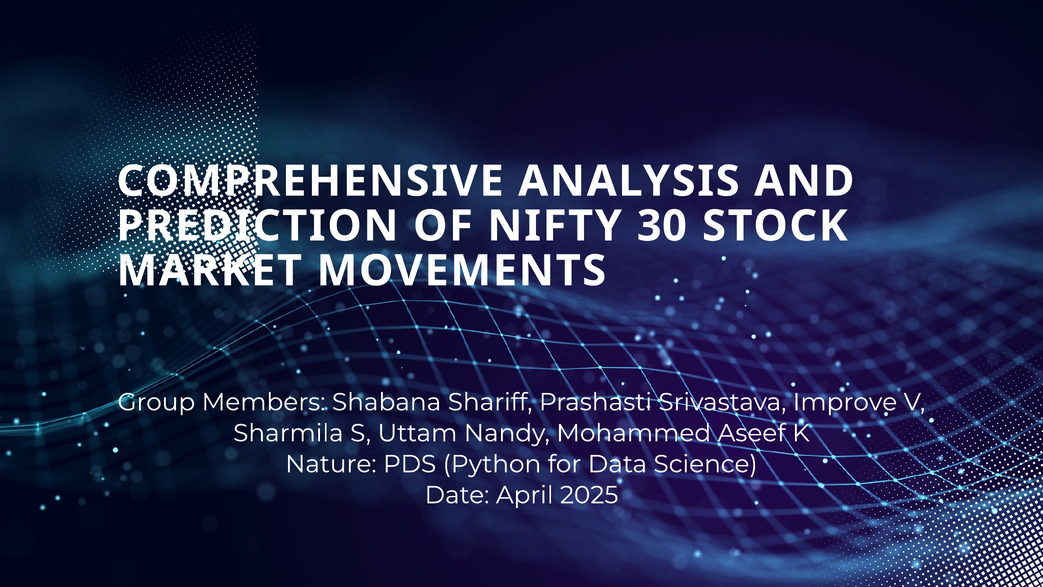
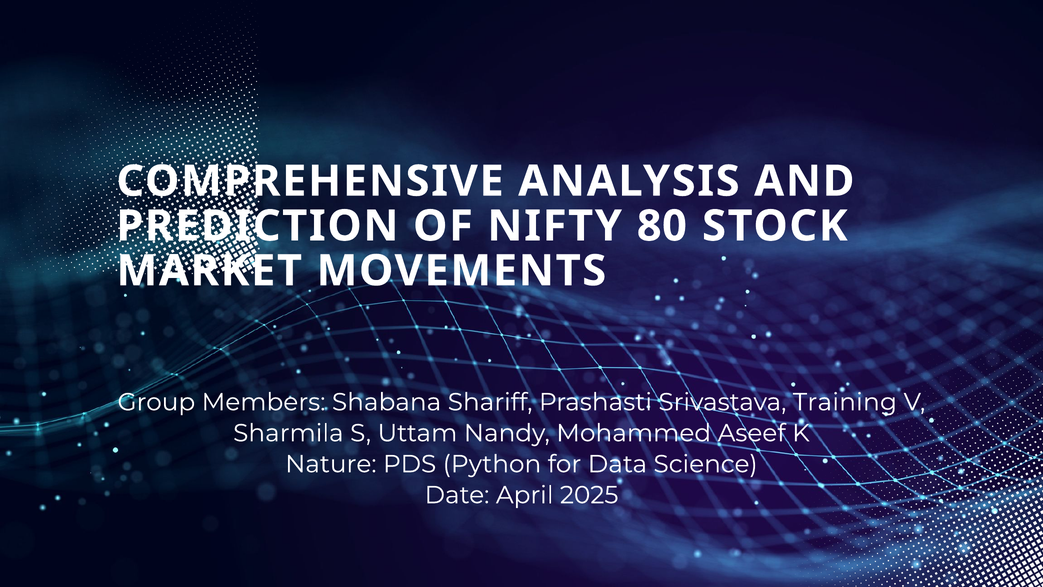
30: 30 -> 80 (662, 226)
Improve: Improve -> Training (845, 402)
